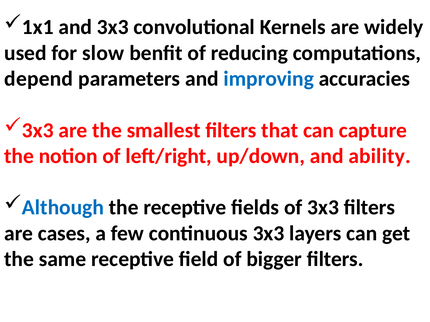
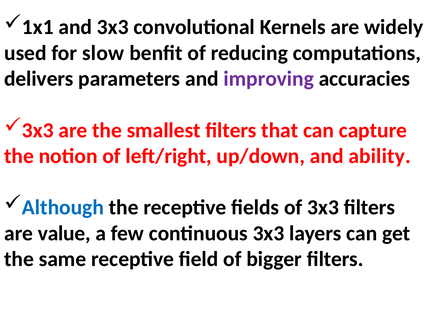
depend: depend -> delivers (39, 79)
improving colour: blue -> purple (269, 79)
cases: cases -> value (64, 234)
